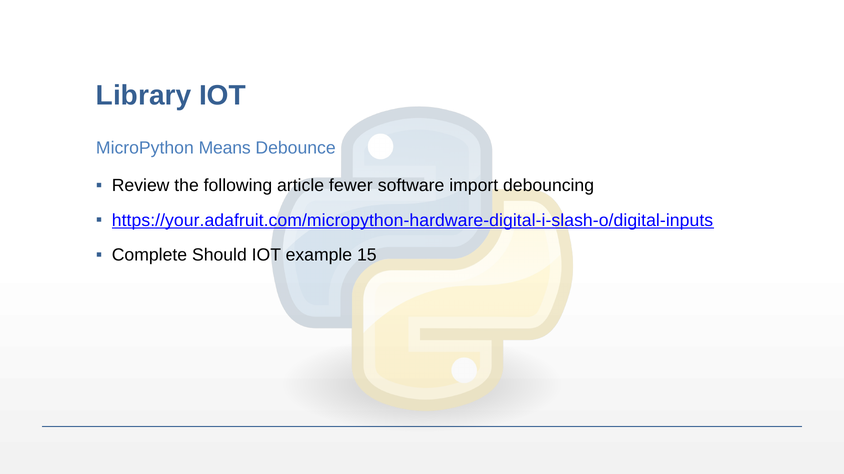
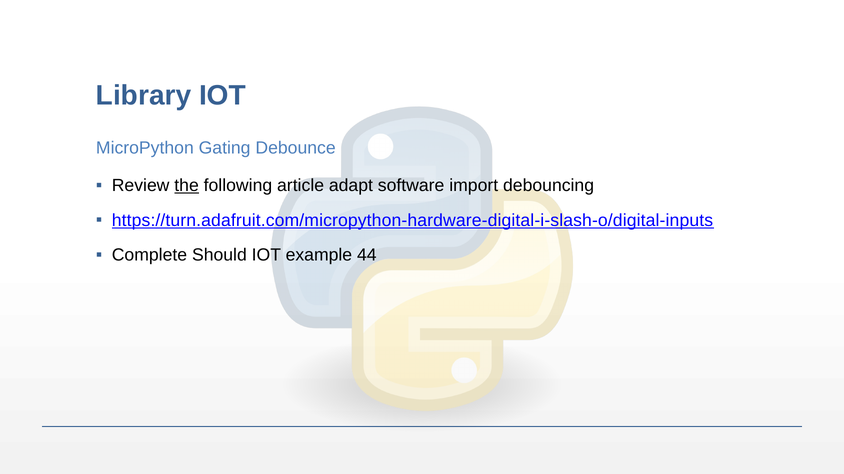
Means: Means -> Gating (225, 148)
the underline: none -> present (187, 186)
fewer: fewer -> adapt (351, 186)
https://your.adafruit.com/micropython-hardware-digital-i-slash-o/digital-inputs: https://your.adafruit.com/micropython-hardware-digital-i-slash-o/digital-inputs -> https://turn.adafruit.com/micropython-hardware-digital-i-slash-o/digital-inputs (412, 221)
15: 15 -> 44 (367, 256)
